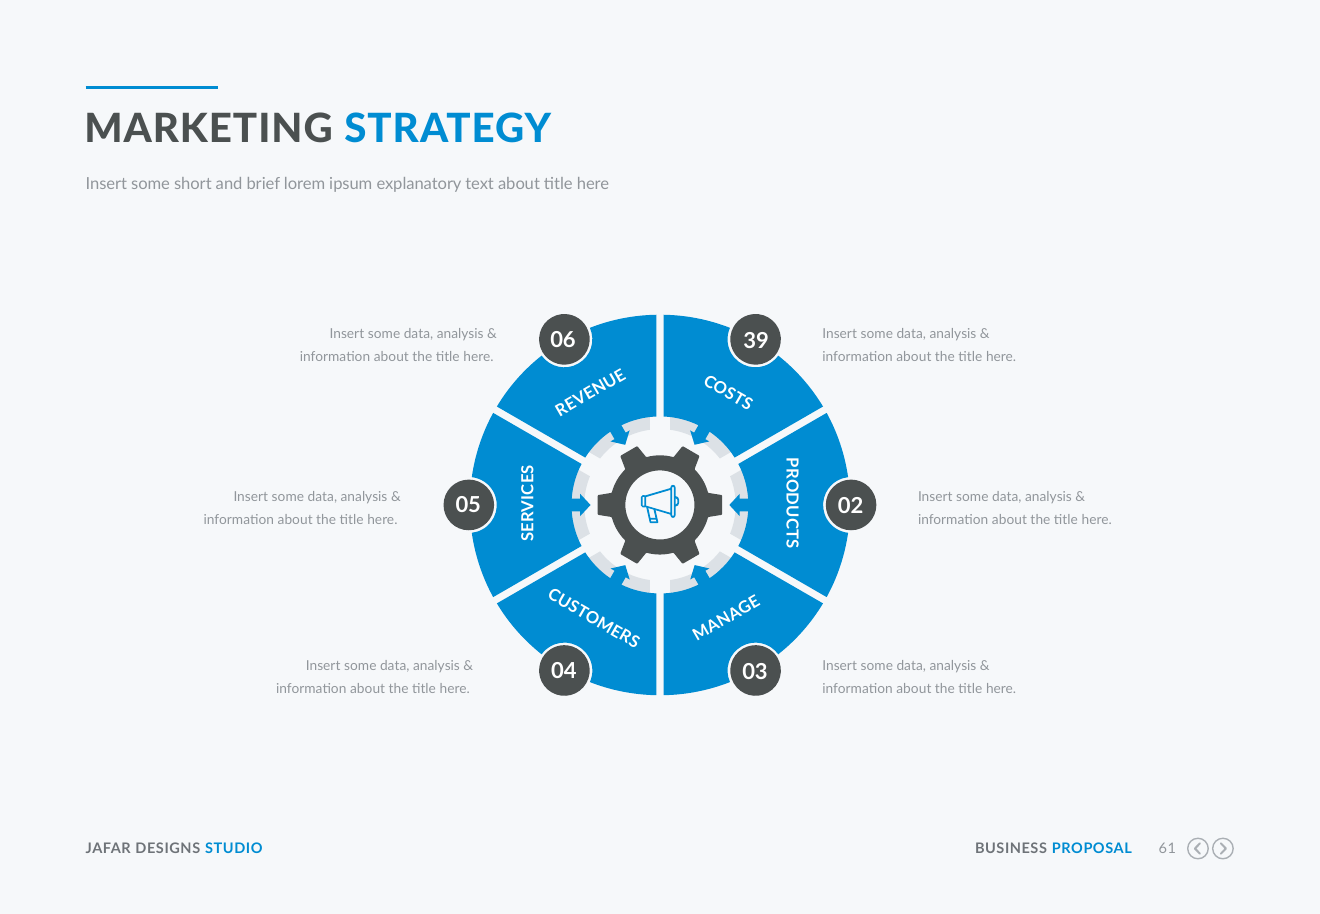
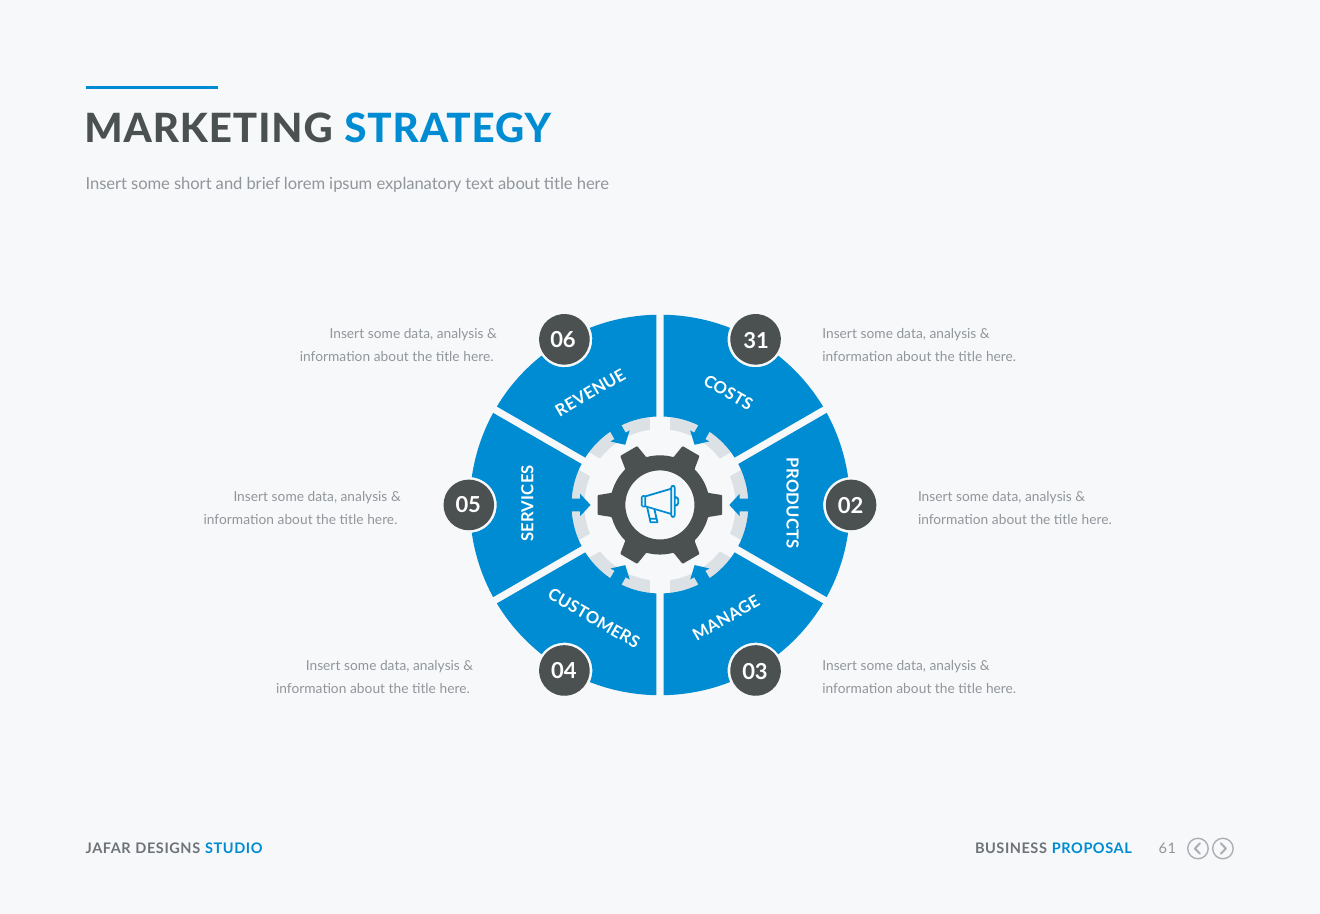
39: 39 -> 31 (756, 341)
